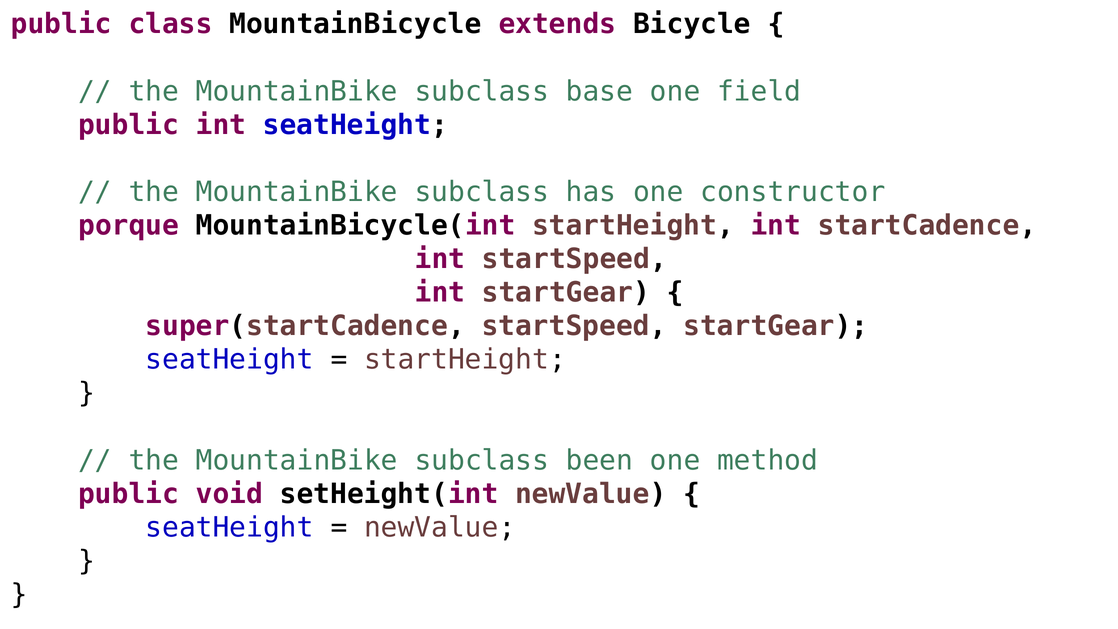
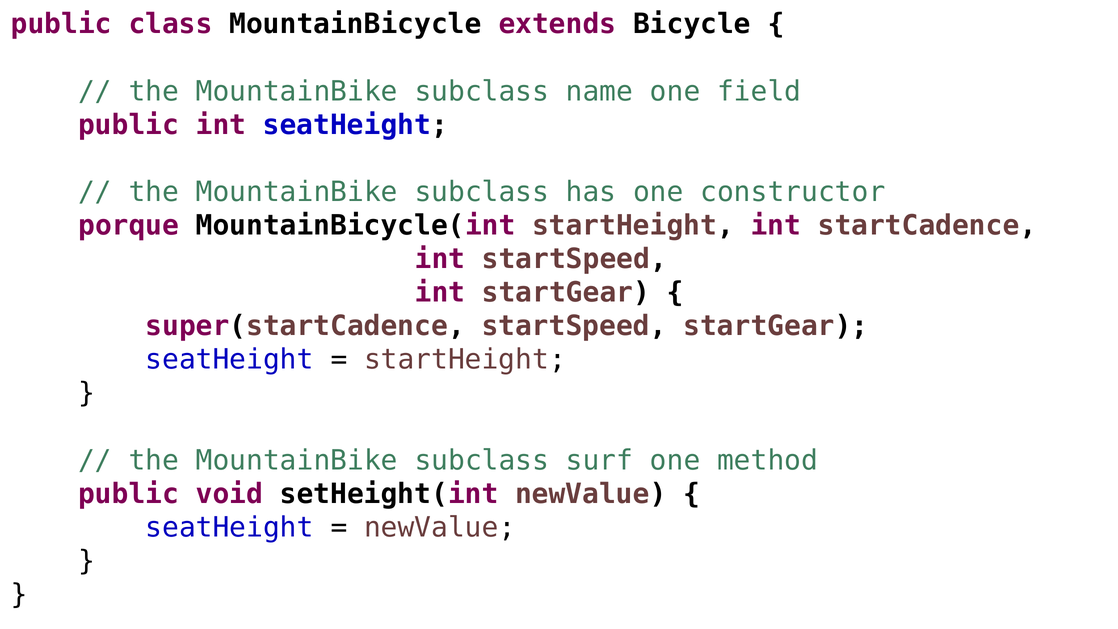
base: base -> name (599, 91)
been: been -> surf (599, 460)
